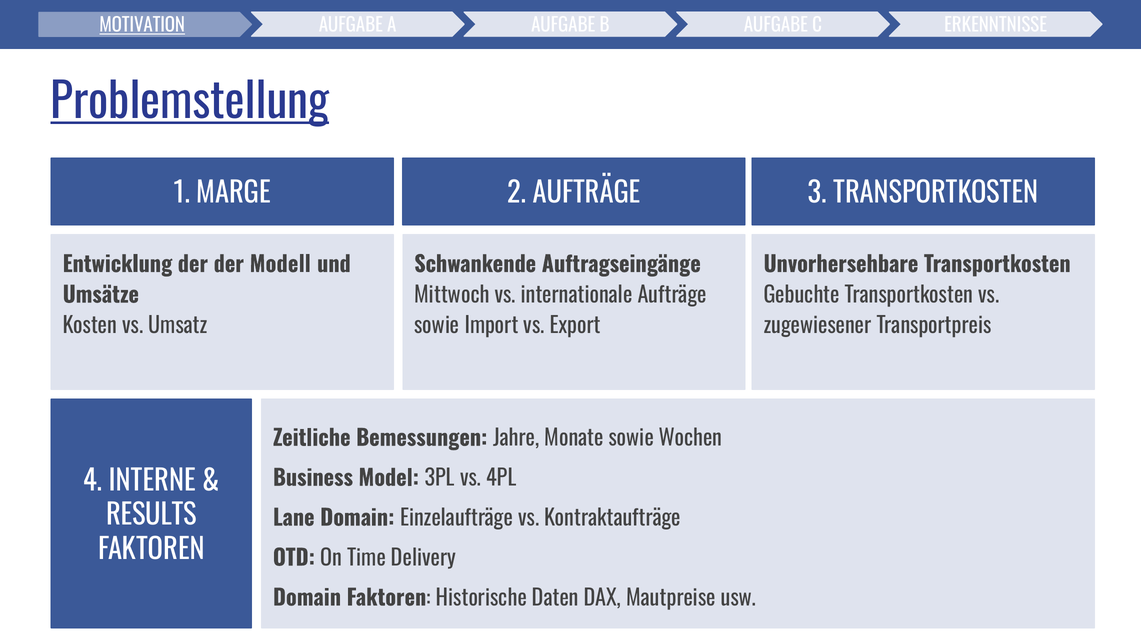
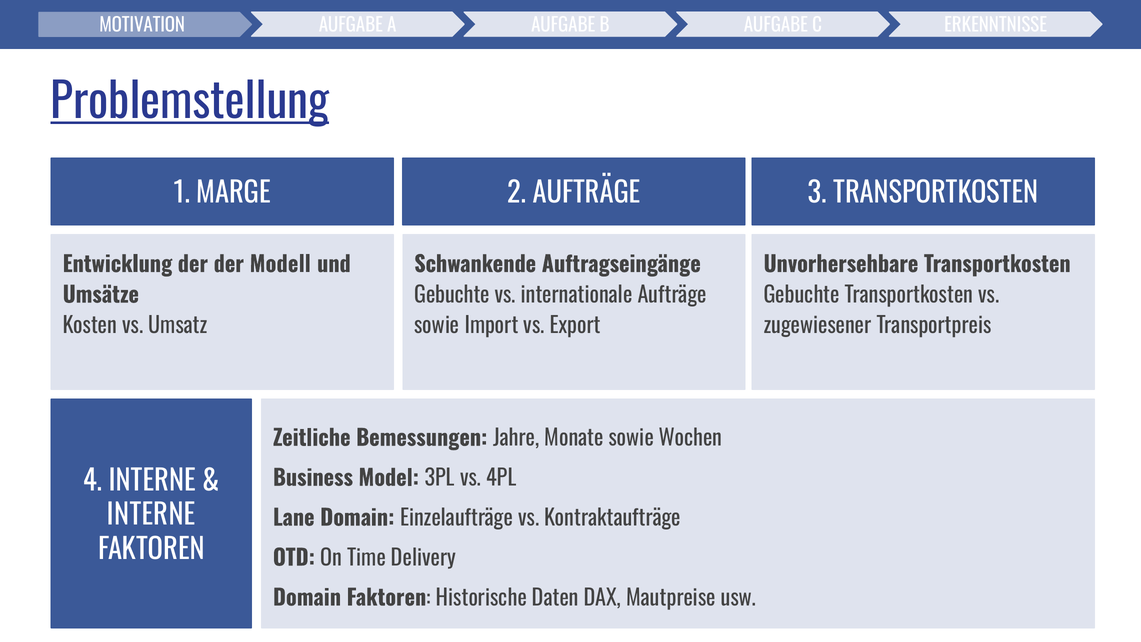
MOTIVATION underline: present -> none (142, 26)
Mittwoch: Mittwoch -> Gebuchte (452, 295)
RESULTS: RESULTS -> INTERNE (151, 515)
